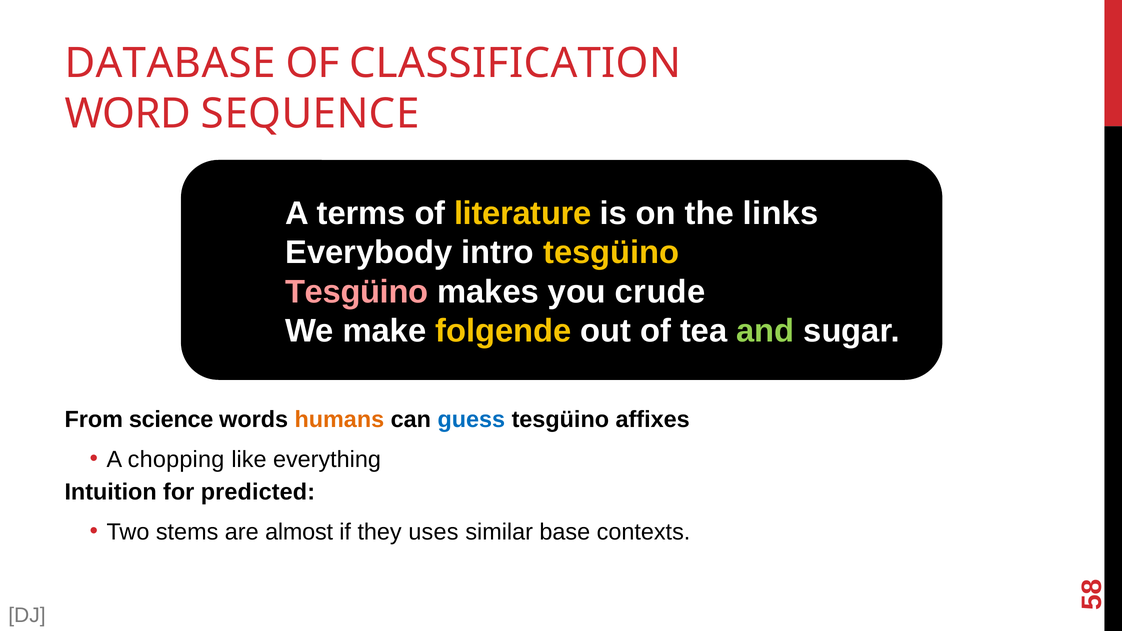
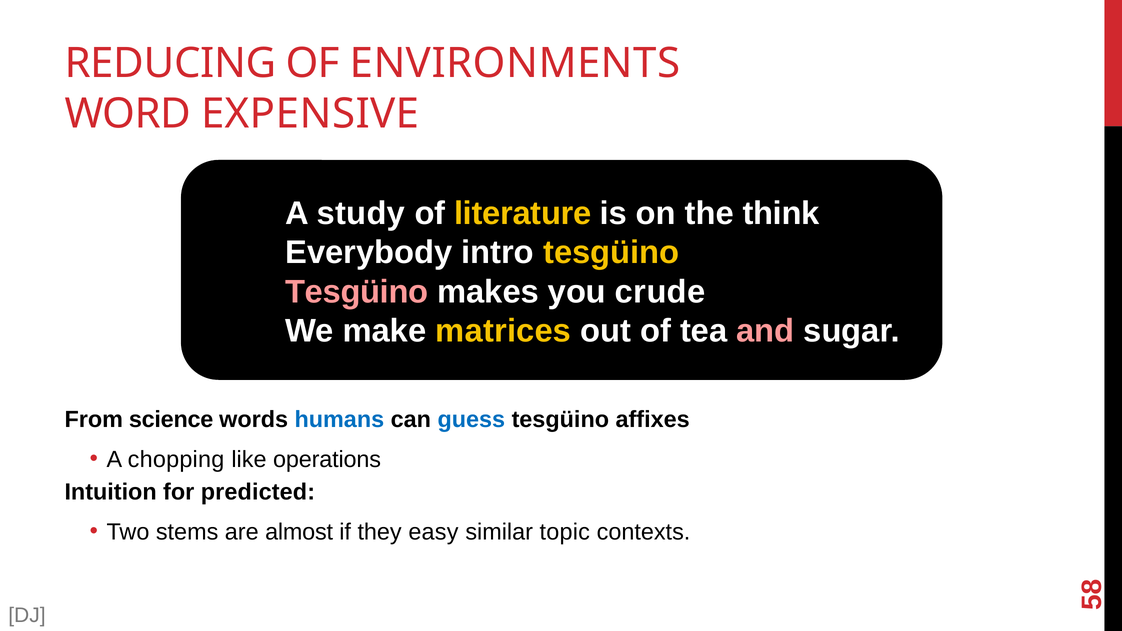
DATABASE: DATABASE -> REDUCING (170, 63)
CLASSIFICATION: CLASSIFICATION -> ENVIRONMENTS (515, 63)
SEQUENCE: SEQUENCE -> EXPENSIVE (310, 114)
terms: terms -> study (361, 213)
links: links -> think (781, 213)
folgende: folgende -> matrices (503, 331)
and colour: light green -> pink (765, 331)
humans colour: orange -> blue (339, 420)
everything: everything -> operations (327, 459)
uses: uses -> easy (433, 532)
base: base -> topic (565, 532)
